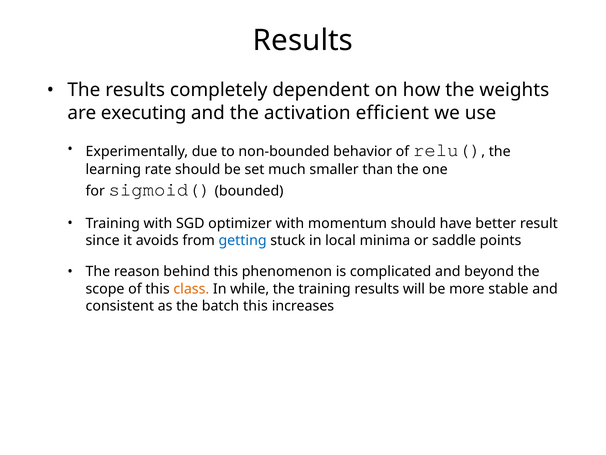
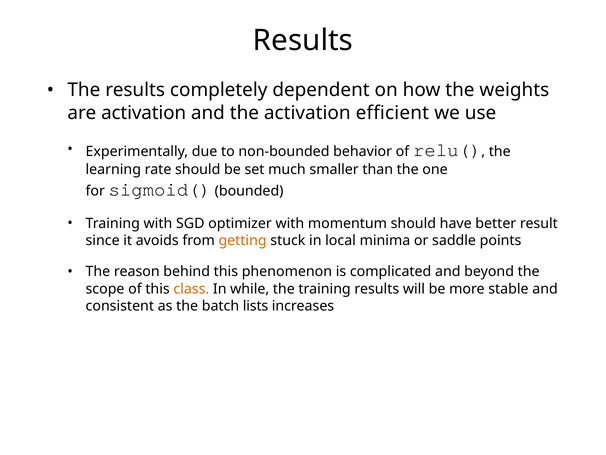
are executing: executing -> activation (144, 113)
getting colour: blue -> orange (243, 240)
batch this: this -> lists (256, 306)
